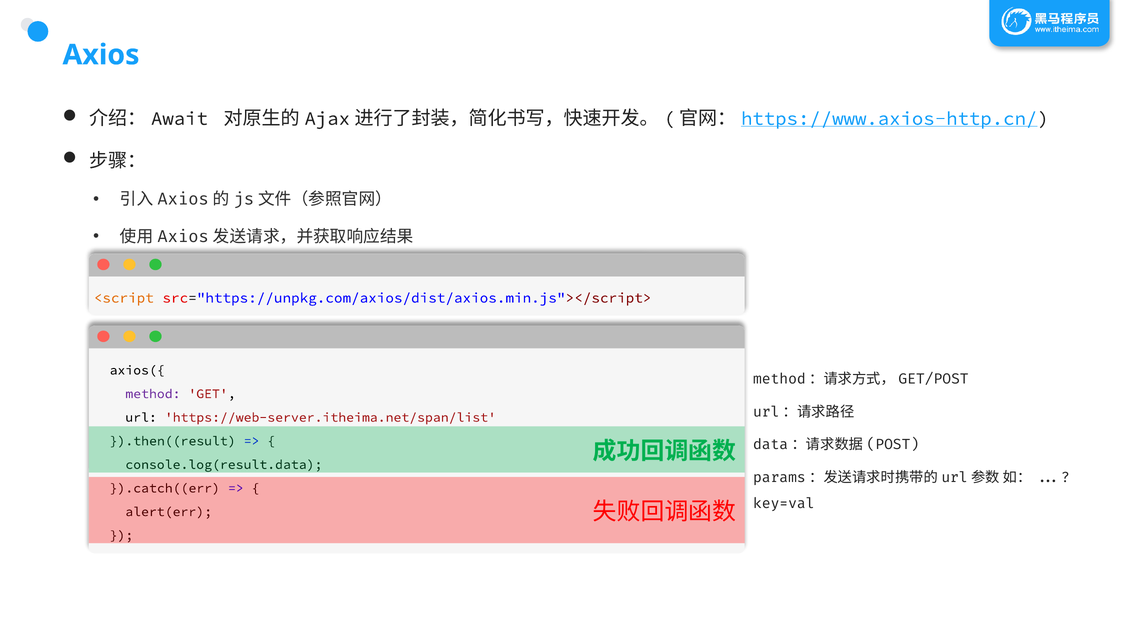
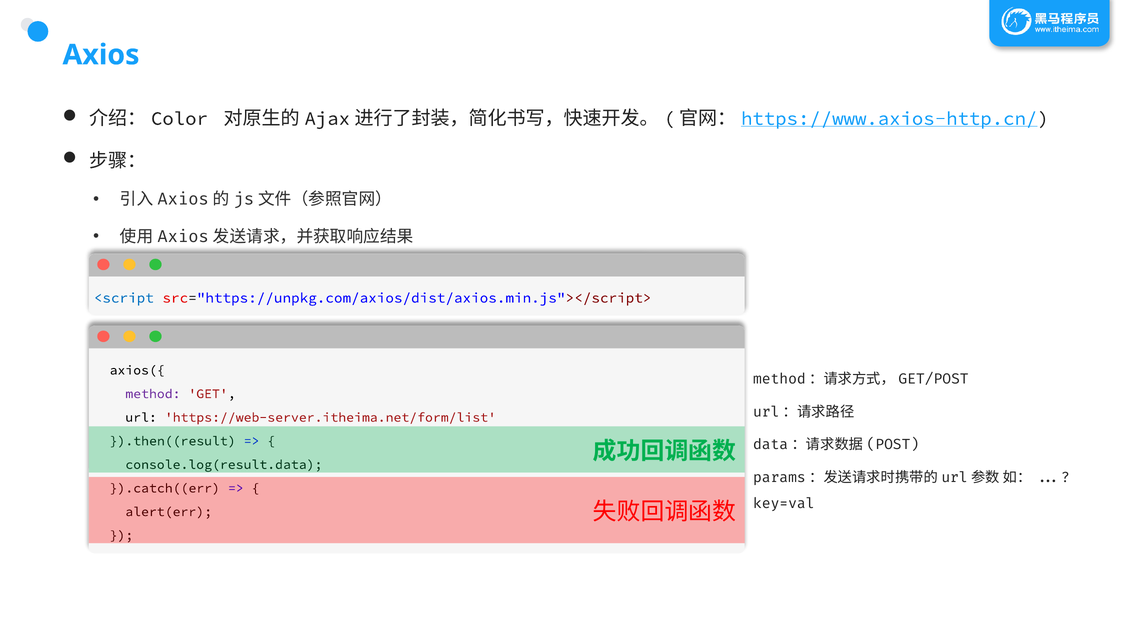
Await: Await -> Color (179, 119)
<script colour: orange -> blue (124, 298)
https://web-server.itheima.net/span/list: https://web-server.itheima.net/span/list -> https://web-server.itheima.net/form/list (330, 418)
